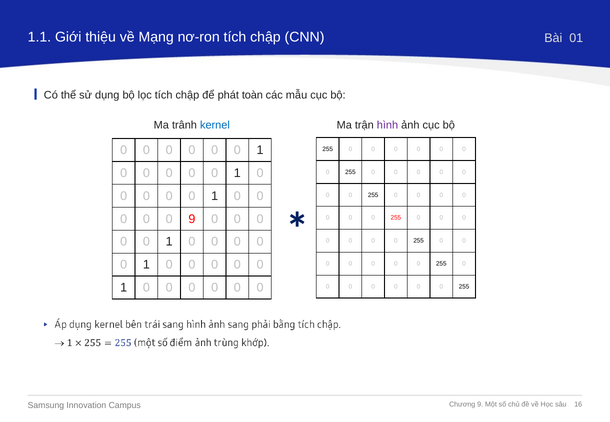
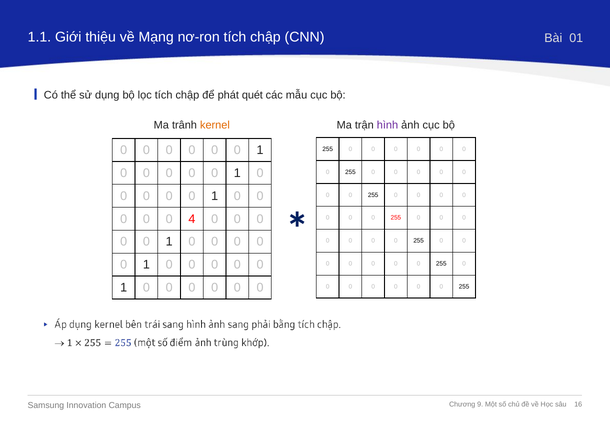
toàn: toàn -> quét (252, 95)
kernel colour: blue -> orange (215, 125)
0 9: 9 -> 4 (192, 219)
